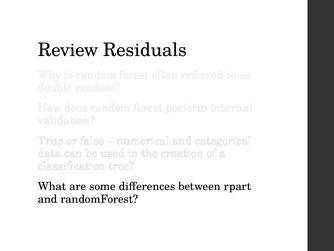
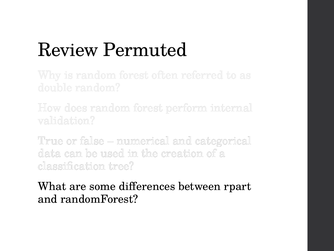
Residuals: Residuals -> Permuted (145, 50)
